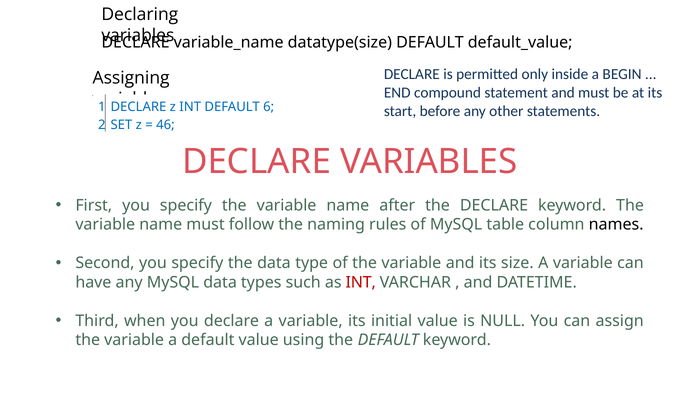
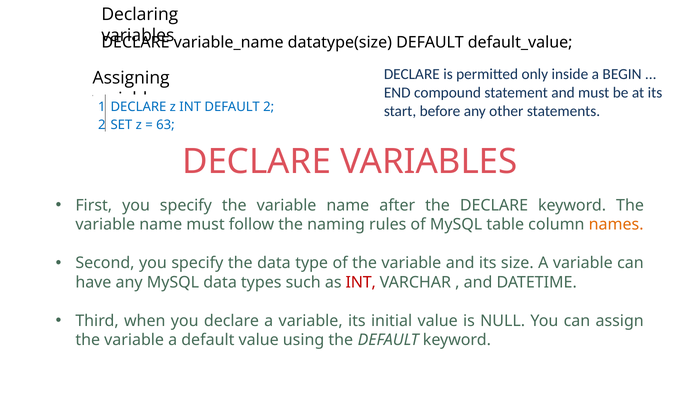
DEFAULT 6: 6 -> 2 (269, 107)
46: 46 -> 63 (165, 125)
names colour: black -> orange (616, 225)
